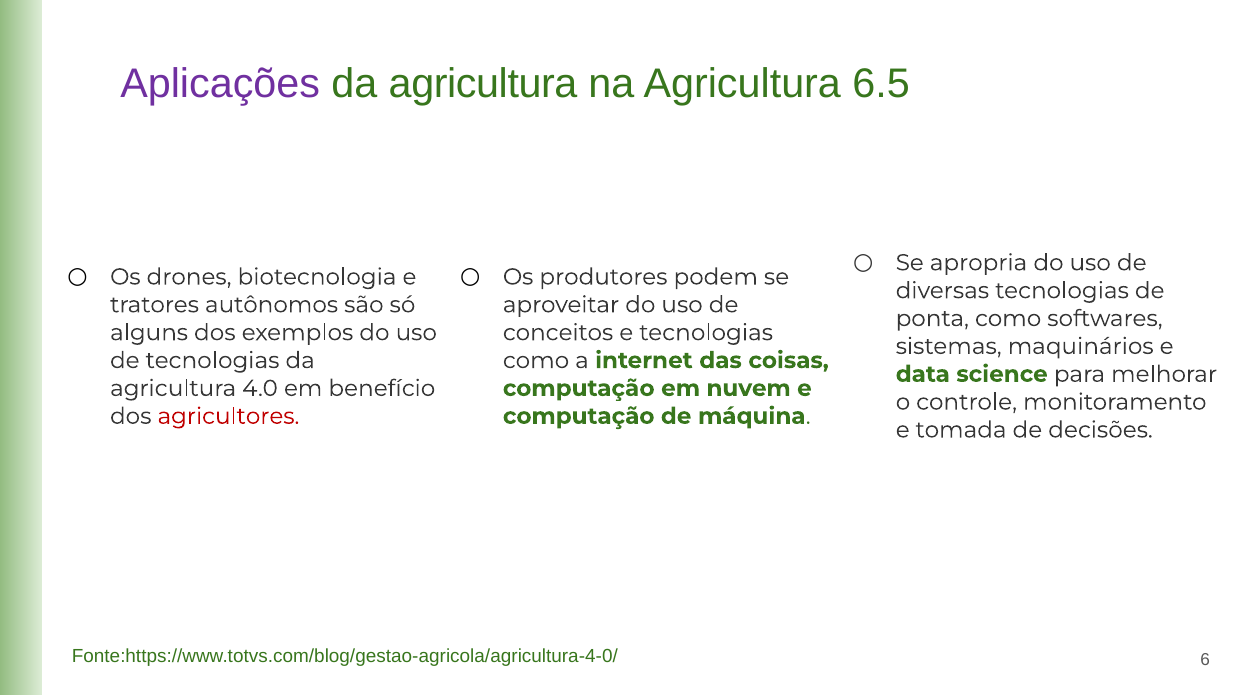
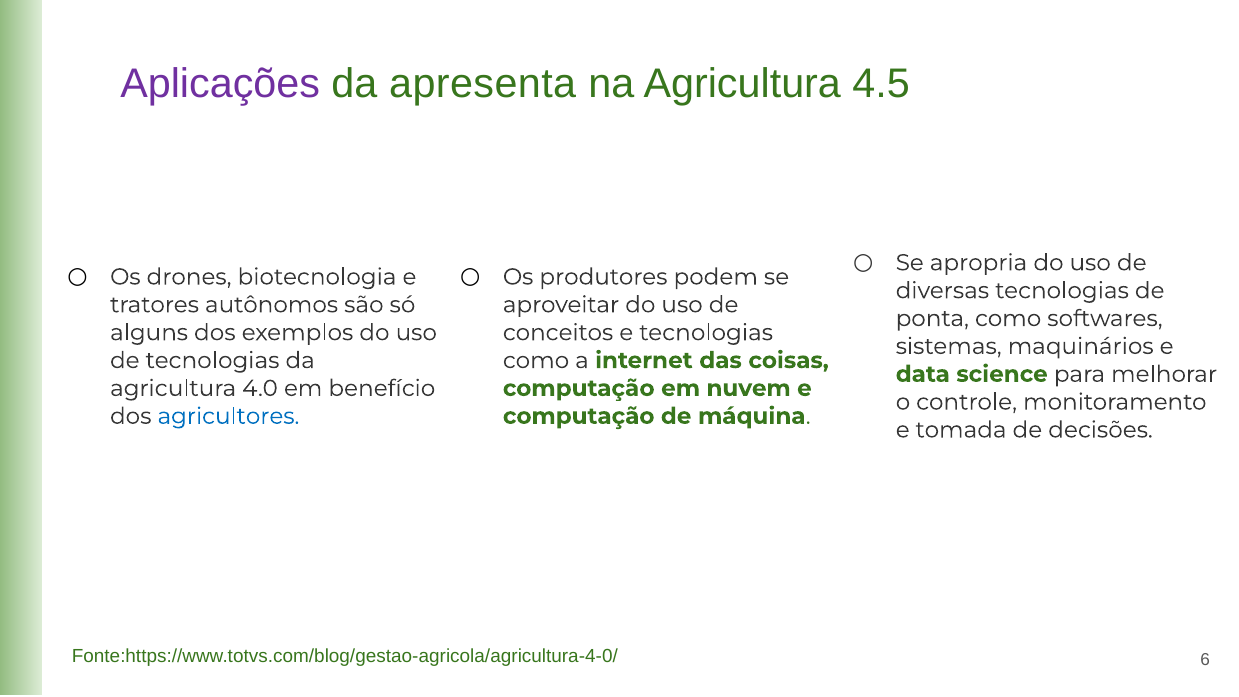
agricultura: agricultura -> apresenta (483, 84)
6.5: 6.5 -> 4.5 (881, 84)
agricultores colour: red -> blue (228, 416)
